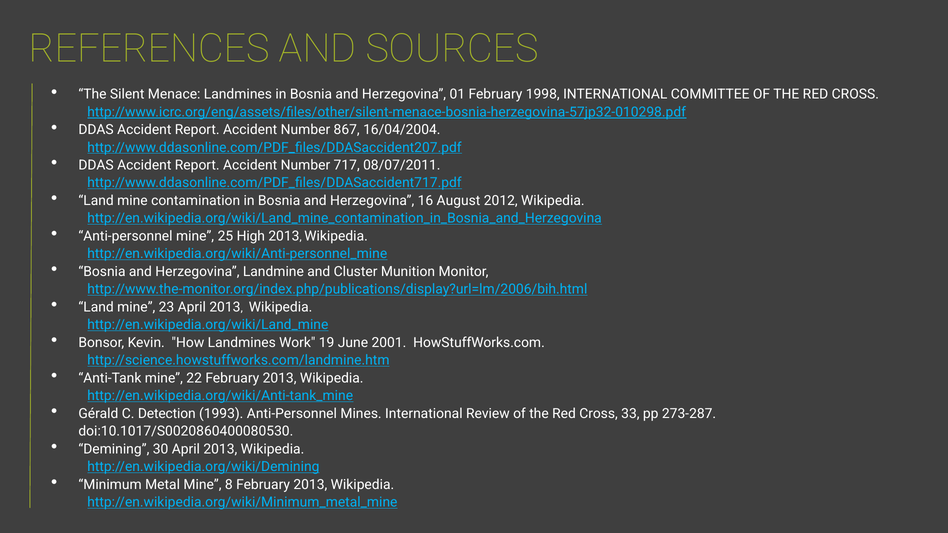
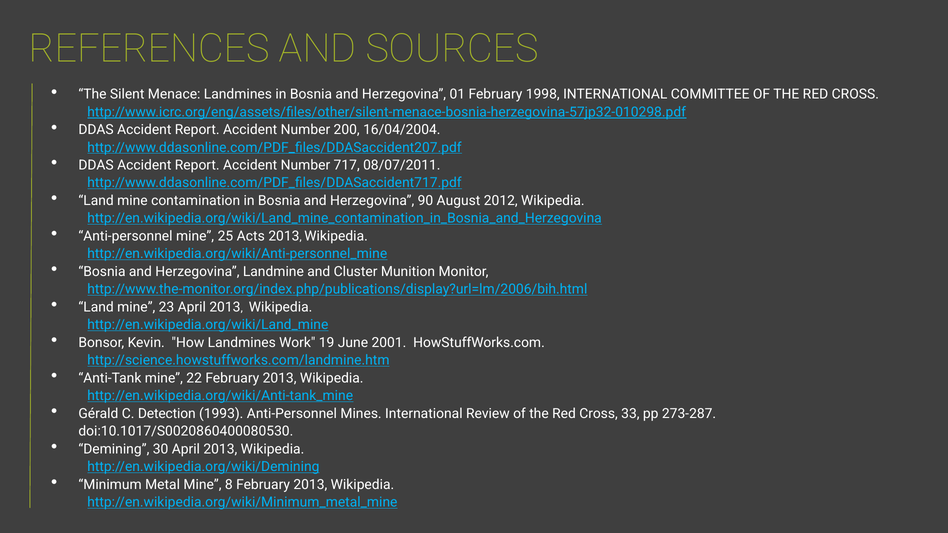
867: 867 -> 200 (347, 130)
16: 16 -> 90 (425, 201)
High: High -> Acts (251, 236)
